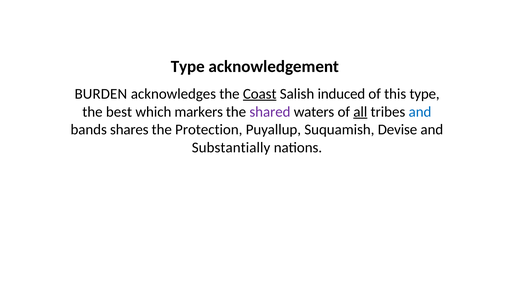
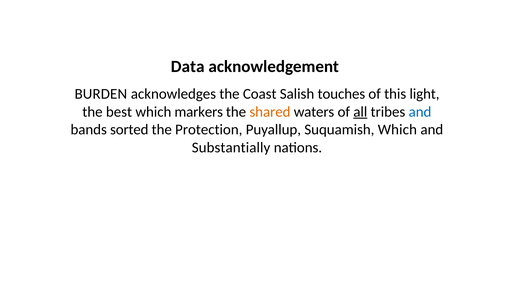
Type: Type -> Data (188, 66)
Coast underline: present -> none (260, 94)
induced: induced -> touches (341, 94)
this type: type -> light (425, 94)
shared colour: purple -> orange (270, 112)
shares: shares -> sorted (129, 129)
Suquamish Devise: Devise -> Which (397, 129)
